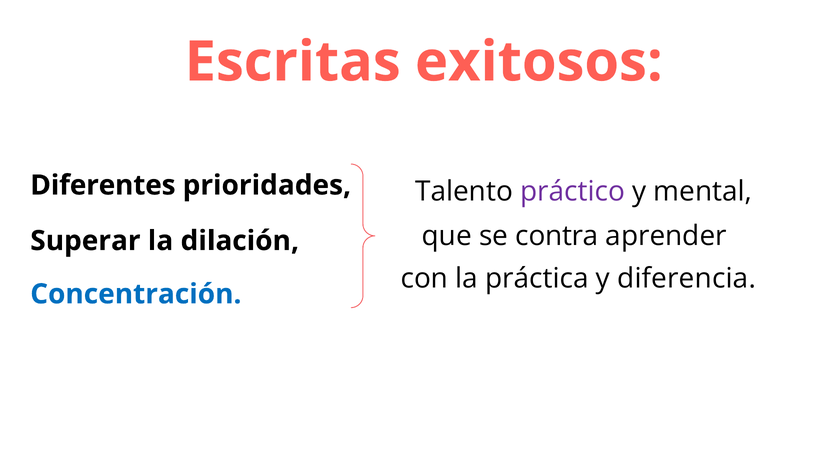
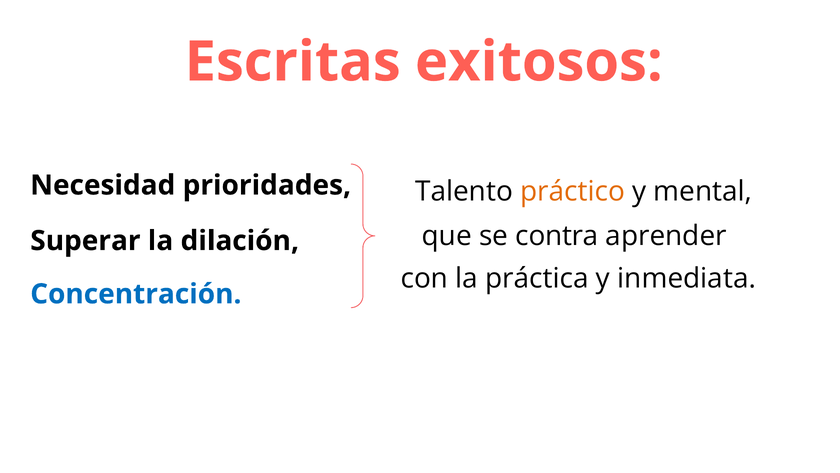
Diferentes: Diferentes -> Necesidad (103, 185)
práctico colour: purple -> orange (572, 191)
diferencia: diferencia -> inmediata (687, 278)
